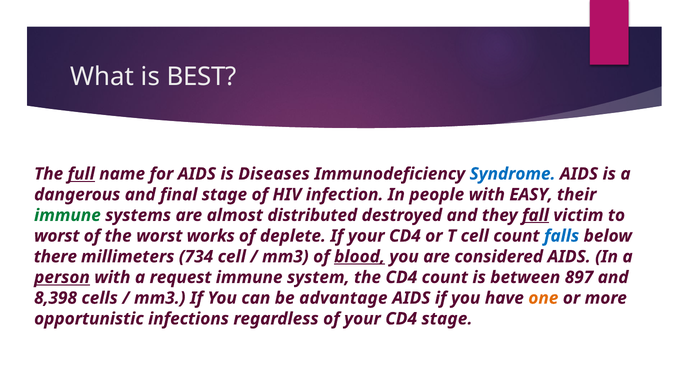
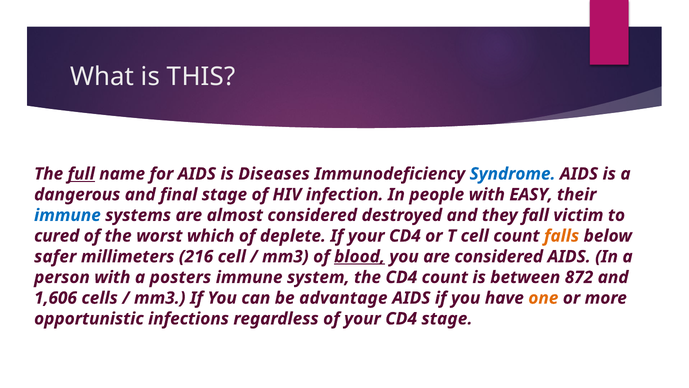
BEST: BEST -> THIS (201, 77)
immune colour: green -> blue (67, 215)
almost distributed: distributed -> considered (312, 215)
fall underline: present -> none (535, 215)
worst: worst -> cured (57, 236)
works: works -> which (211, 236)
falls colour: blue -> orange (562, 236)
there: there -> safer (55, 256)
734: 734 -> 216 (196, 256)
person underline: present -> none (62, 277)
request: request -> posters (180, 277)
897: 897 -> 872 (579, 277)
8,398: 8,398 -> 1,606 (56, 298)
